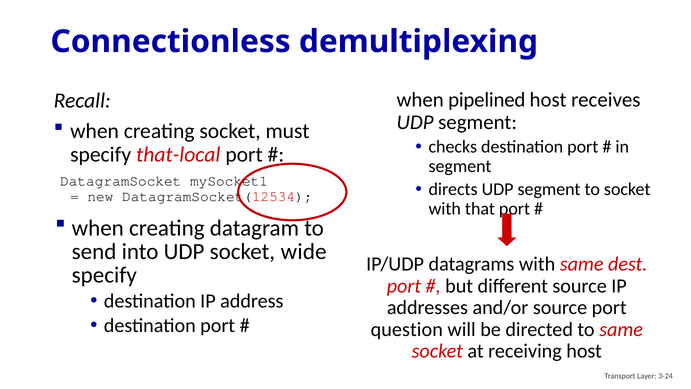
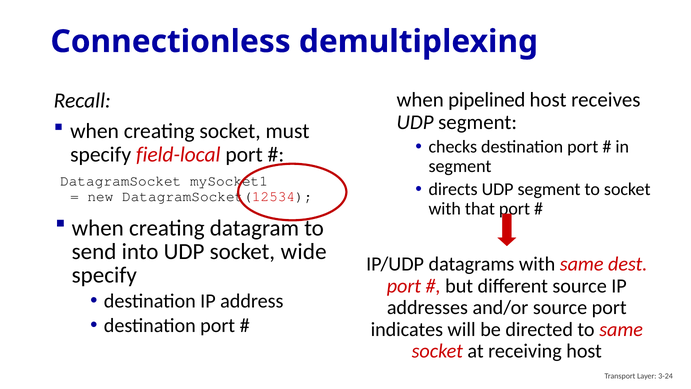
that-local: that-local -> field-local (178, 154)
question: question -> indicates (407, 329)
